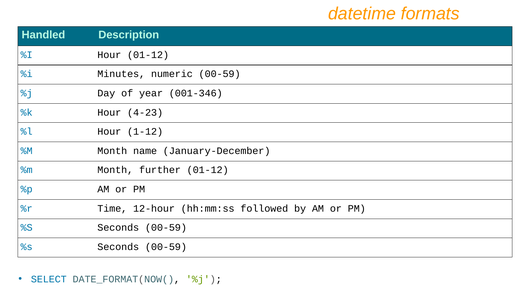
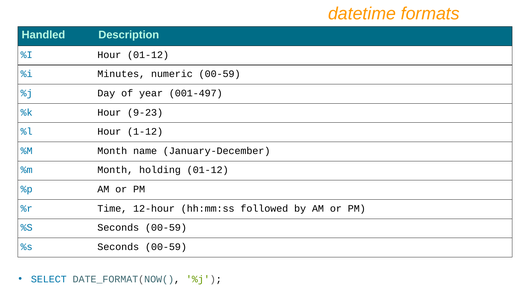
001-346: 001-346 -> 001-497 (196, 93)
4-23: 4-23 -> 9-23 (145, 112)
further: further -> holding (160, 170)
